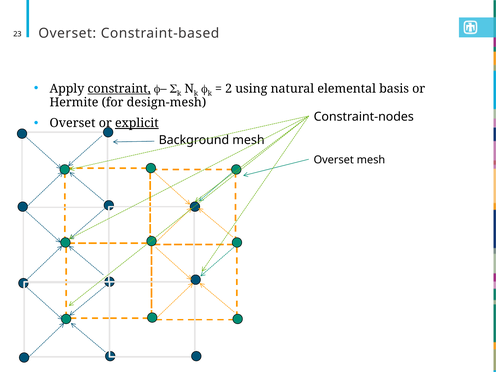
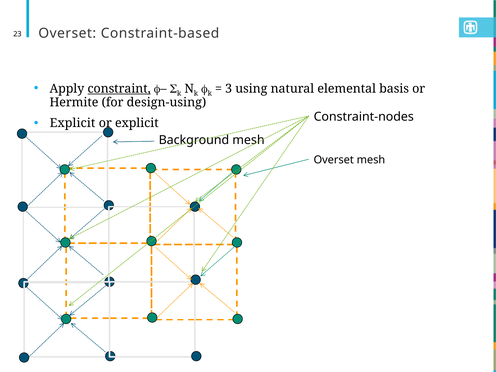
2: 2 -> 3 (229, 89)
design-mesh: design-mesh -> design-using (166, 103)
Overset: Overset -> Explicit (72, 123)
explicit underline: present -> none (137, 123)
